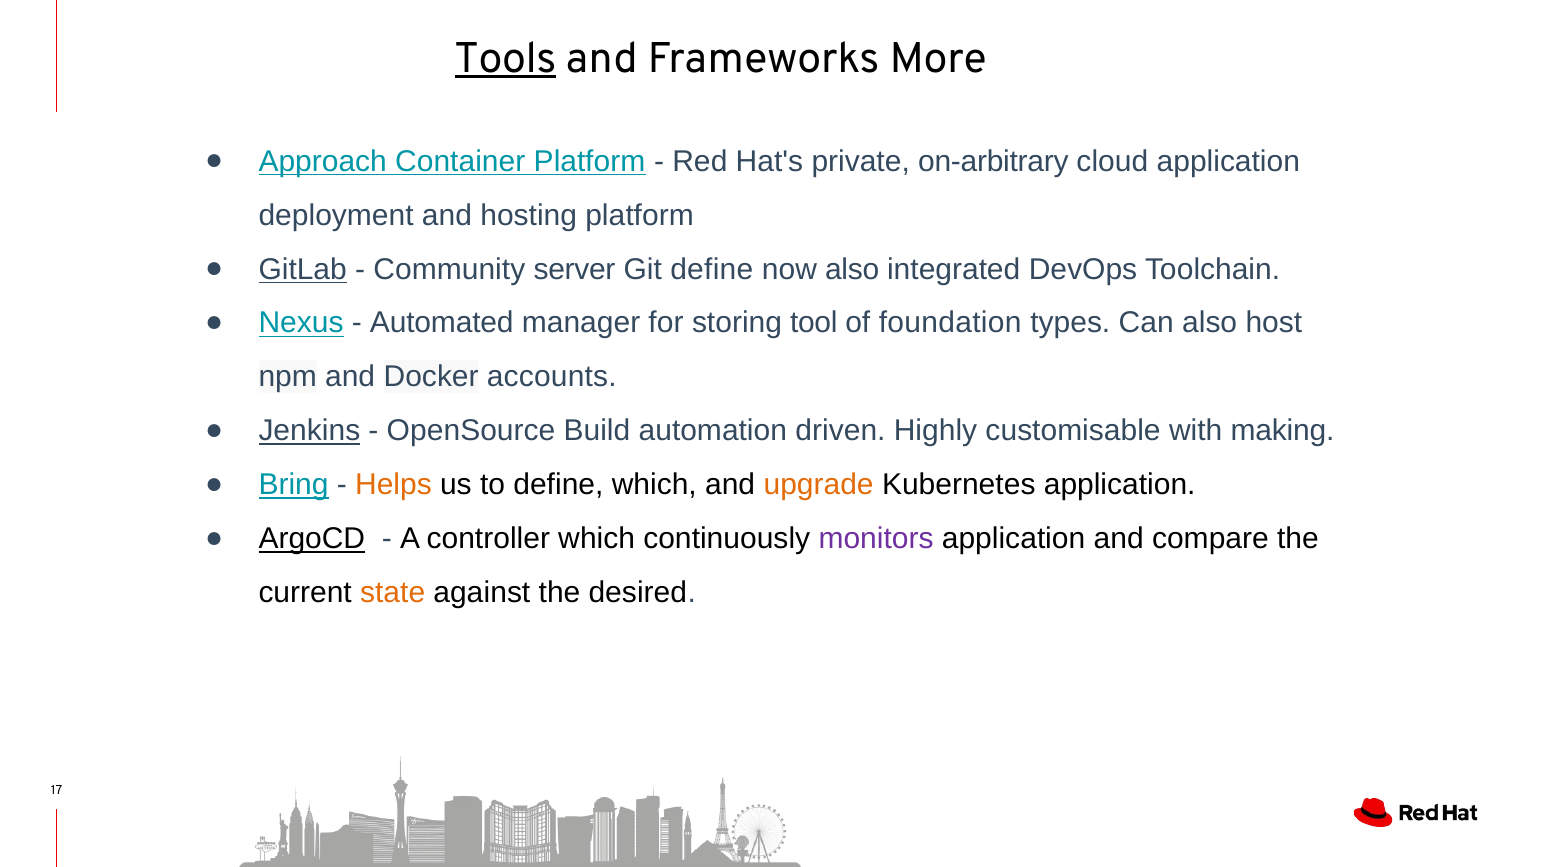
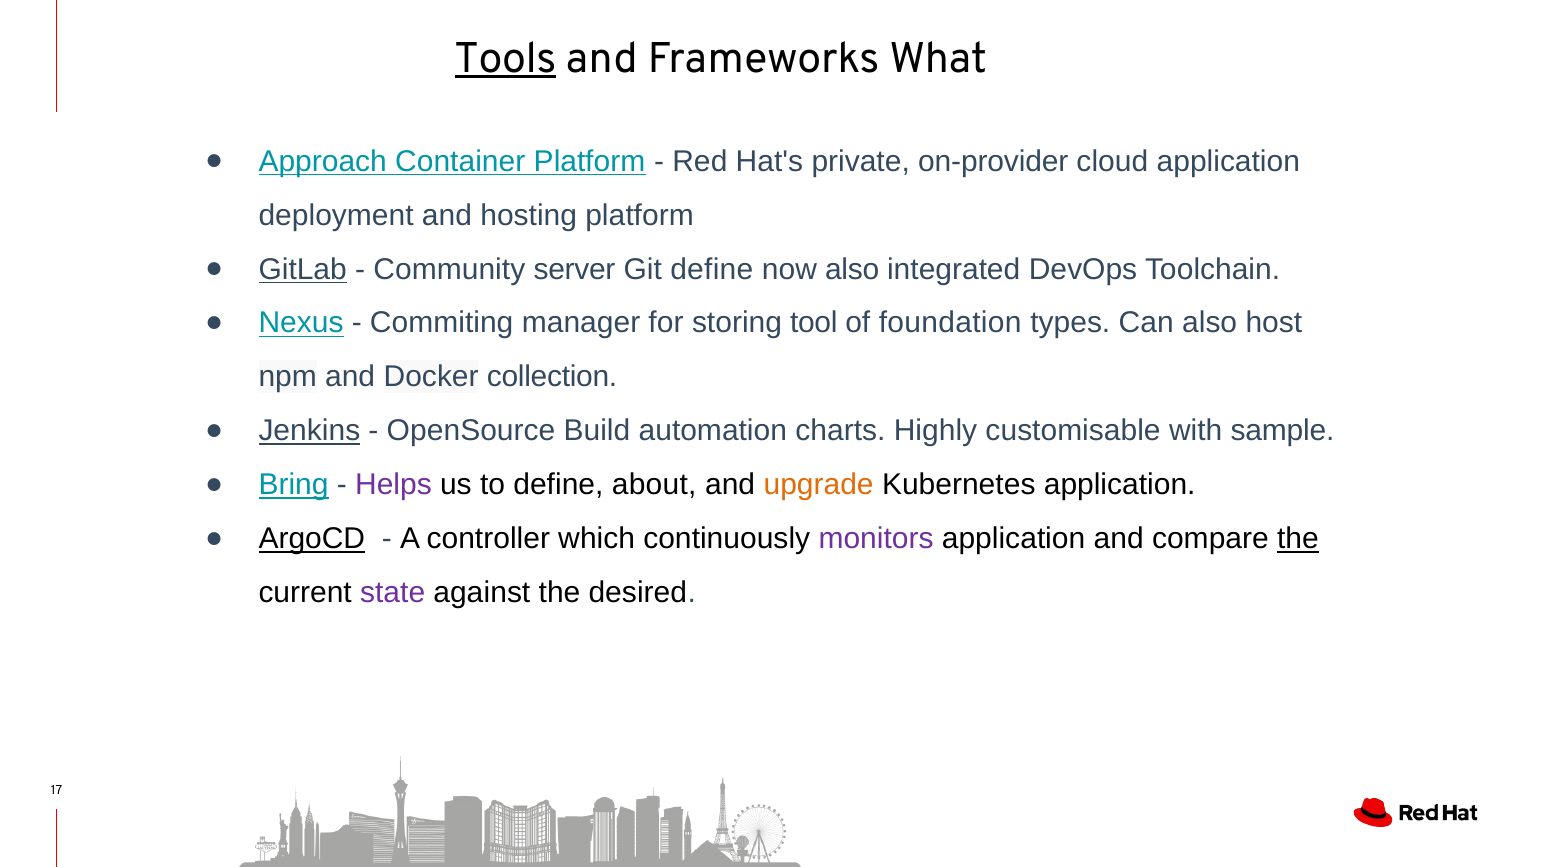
More: More -> What (938, 58)
on-arbitrary: on-arbitrary -> on-provider (993, 161)
Automated: Automated -> Commiting (442, 323)
accounts: accounts -> collection (552, 377)
driven: driven -> charts (840, 431)
making: making -> sample (1282, 431)
Helps colour: orange -> purple (393, 485)
define which: which -> about (654, 485)
the underline: none -> present (1298, 539)
state colour: orange -> purple (393, 593)
